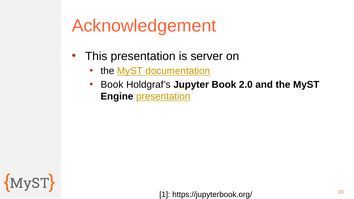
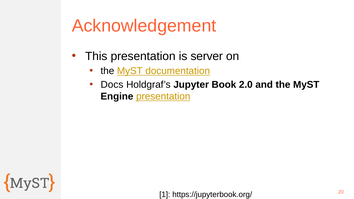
Book: Book -> Docs (112, 85)
